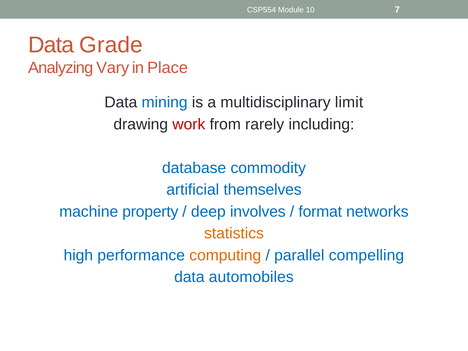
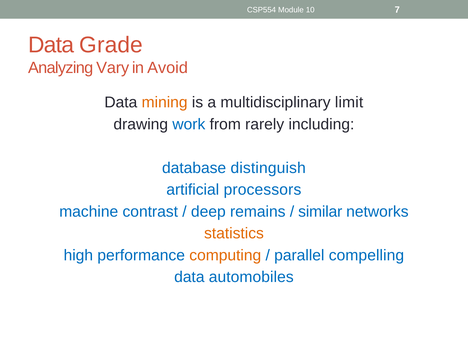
Place: Place -> Avoid (168, 68)
mining colour: blue -> orange (165, 102)
work colour: red -> blue (189, 124)
commodity: commodity -> distinguish (268, 168)
themselves: themselves -> processors (262, 190)
property: property -> contrast (150, 212)
involves: involves -> remains (258, 212)
format: format -> similar (320, 212)
